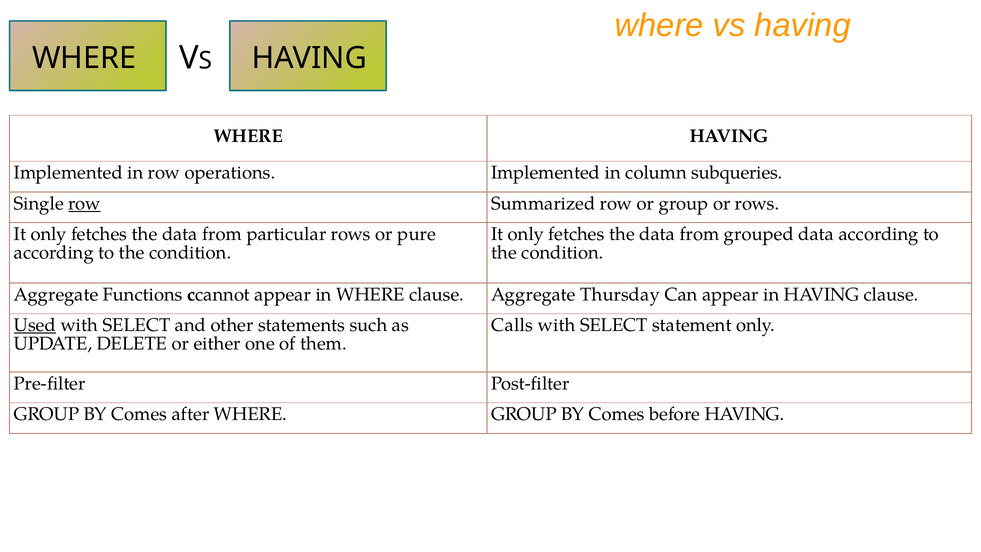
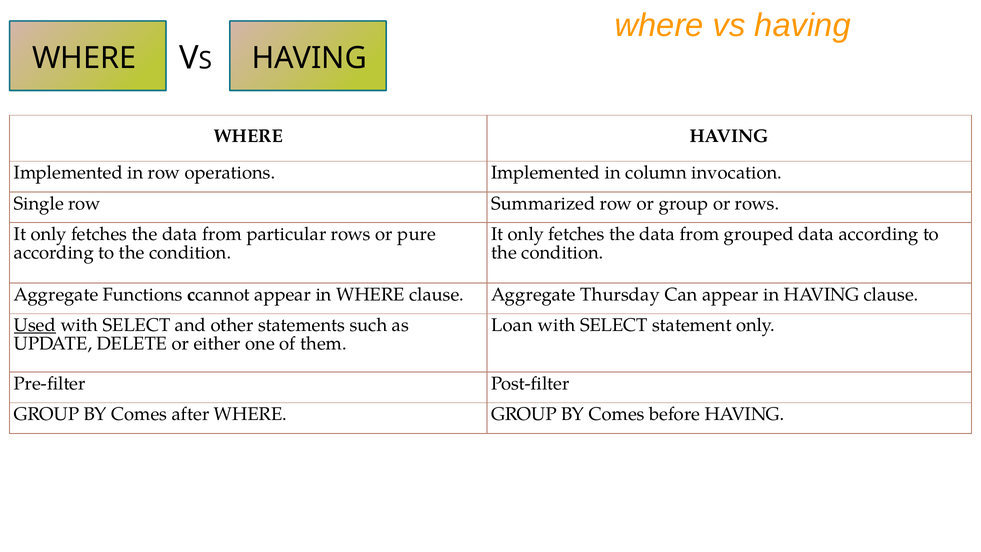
subqueries: subqueries -> invocation (737, 173)
row underline: present -> none (85, 203)
Calls: Calls -> Loan (512, 325)
